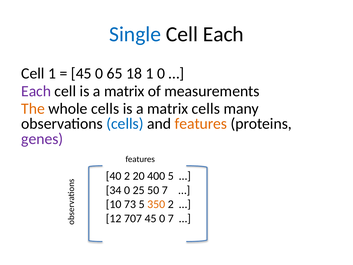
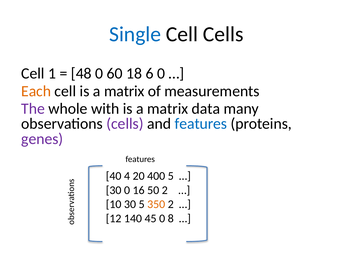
Cell Each: Each -> Cells (223, 34)
45: 45 -> 48 (81, 73)
65: 65 -> 60 (115, 73)
18 1: 1 -> 6 (150, 73)
Each colour: purple -> orange (36, 91)
The colour: orange -> purple (33, 109)
whole cells: cells -> with (105, 109)
matrix cells: cells -> data (206, 109)
cells colour: blue -> purple (125, 124)
features colour: orange -> blue (201, 124)
40 2: 2 -> 4 (127, 176)
34: 34 -> 30 (114, 190)
25: 25 -> 16 (139, 190)
50 7: 7 -> 2 (165, 190)
10 73: 73 -> 30 (130, 204)
707: 707 -> 140 (133, 218)
0 7: 7 -> 8 (171, 218)
